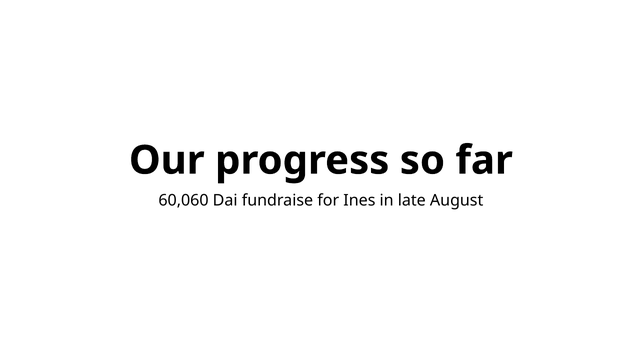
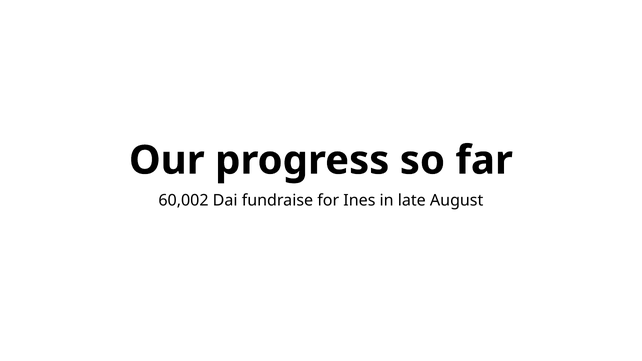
60,060: 60,060 -> 60,002 (184, 201)
